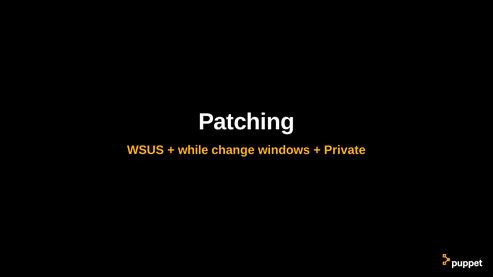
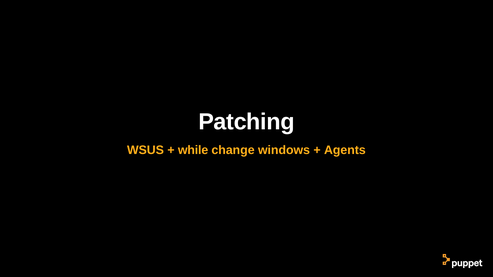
Private: Private -> Agents (345, 150)
